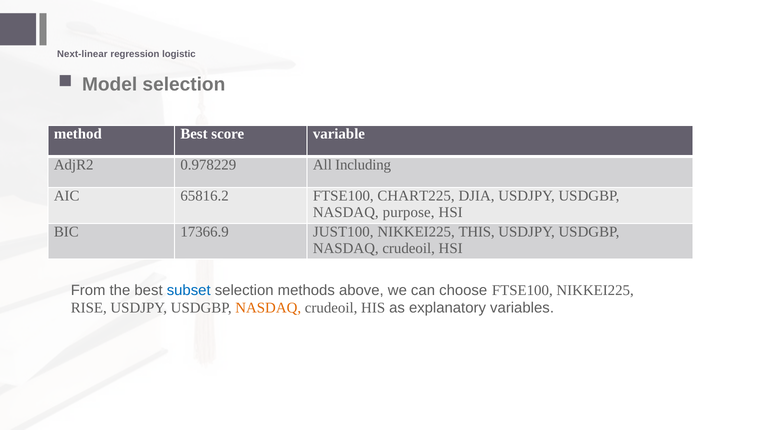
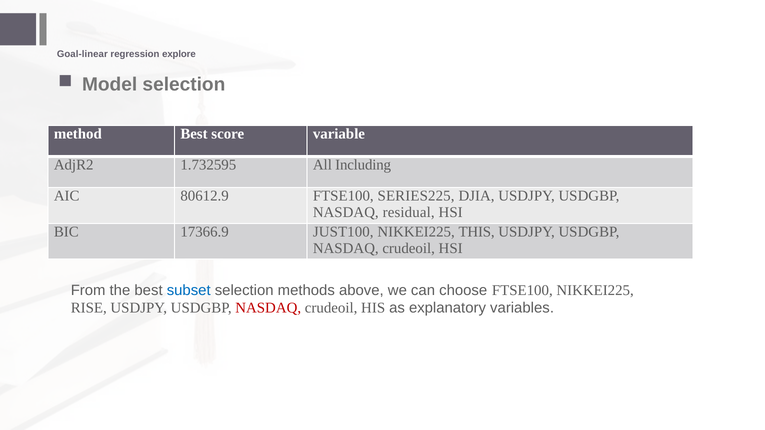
Next-linear: Next-linear -> Goal-linear (82, 54)
logistic: logistic -> explore (179, 54)
0.978229: 0.978229 -> 1.732595 (208, 165)
65816.2: 65816.2 -> 80612.9 (205, 196)
CHART225: CHART225 -> SERIES225 (416, 196)
purpose: purpose -> residual (409, 213)
NASDAQ colour: orange -> red (268, 308)
